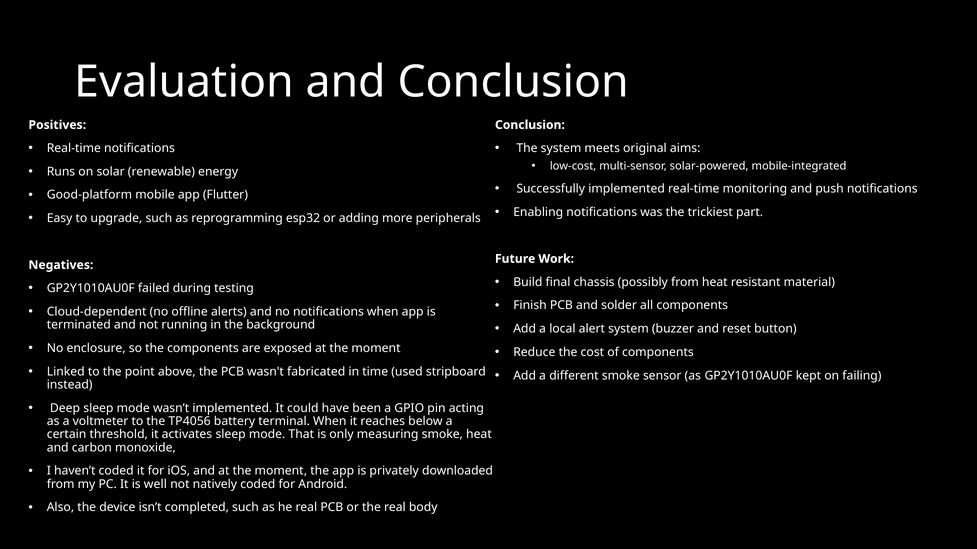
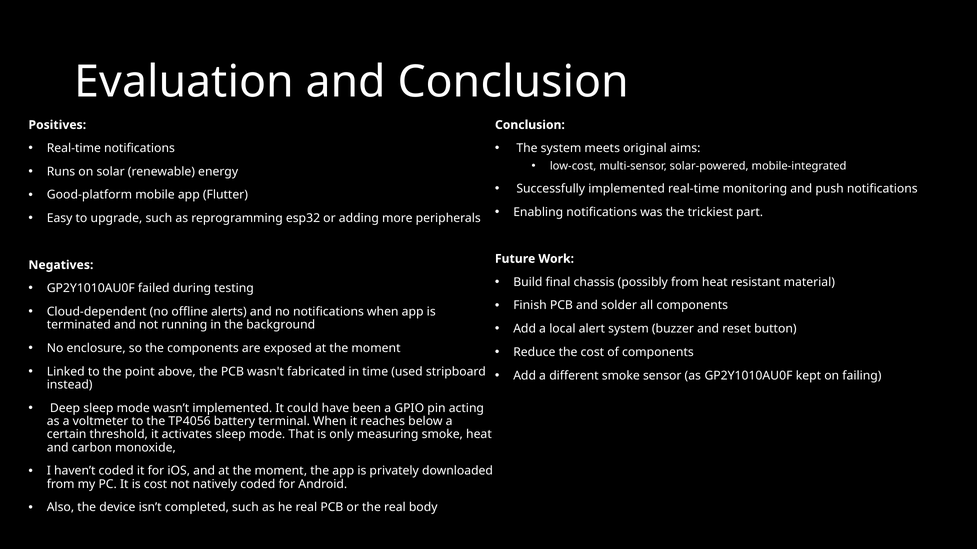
is well: well -> cost (155, 485)
